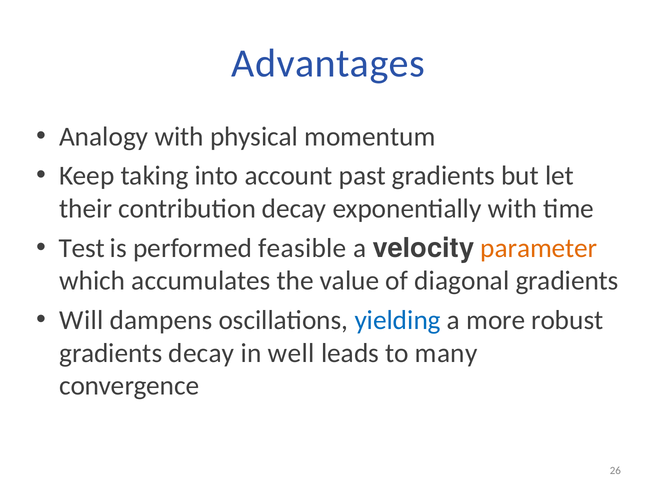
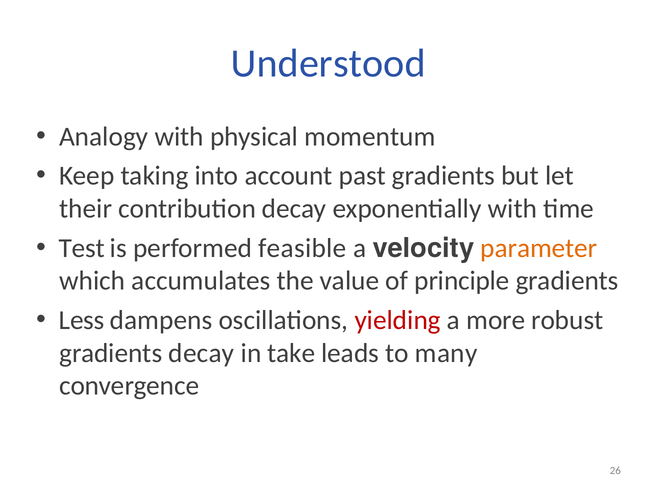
Advantages: Advantages -> Understood (328, 64)
diagonal: diagonal -> principle (462, 281)
Will: Will -> Less (82, 320)
yielding colour: blue -> red (398, 320)
well: well -> take (291, 353)
